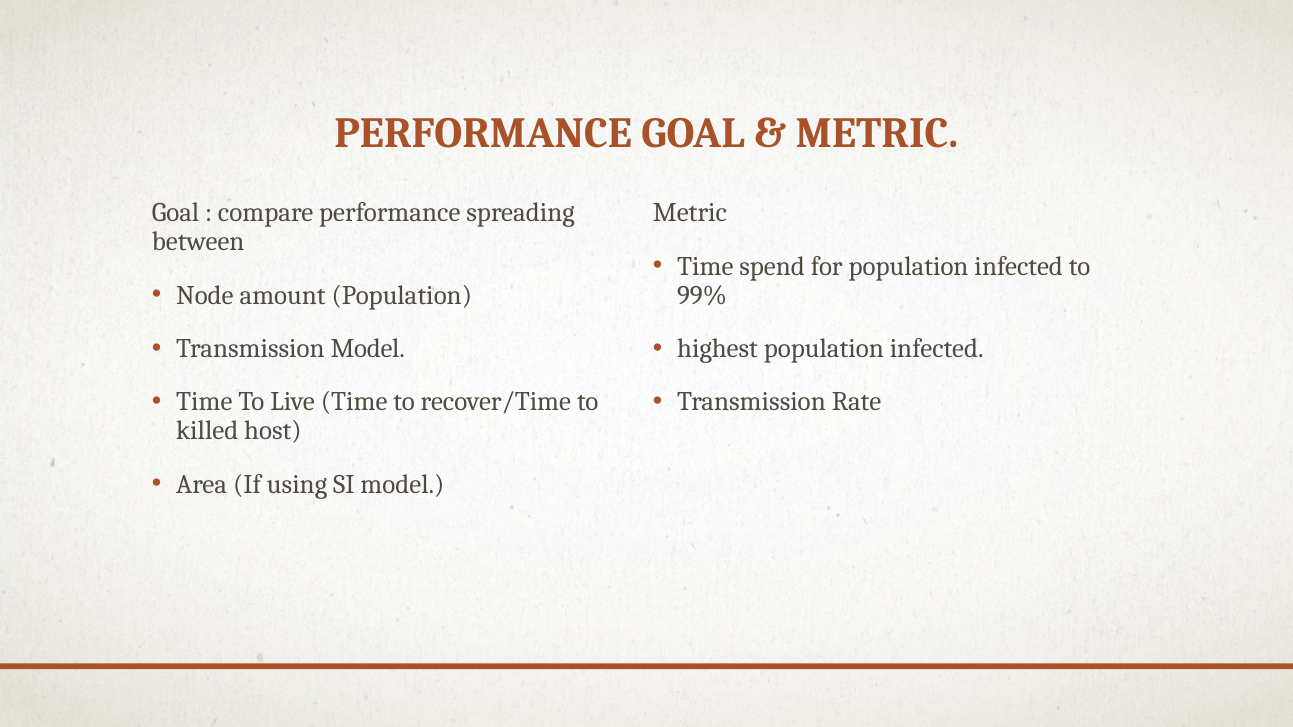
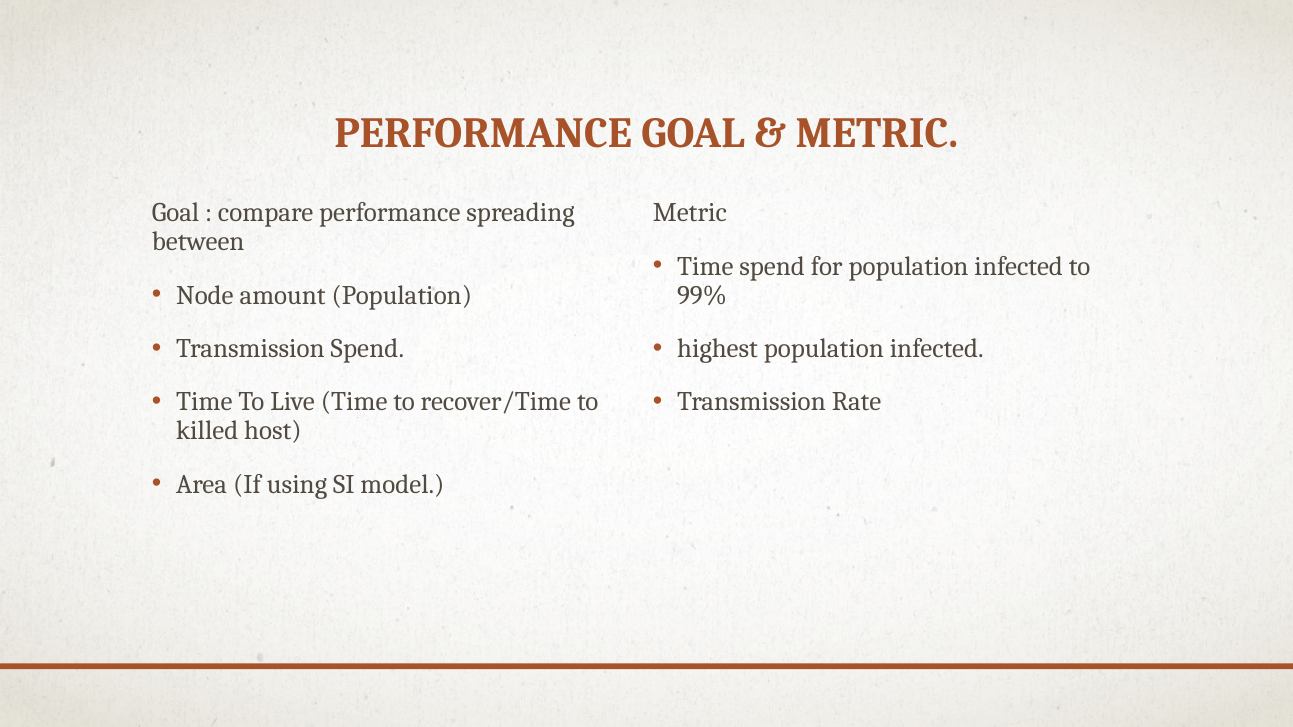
Transmission Model: Model -> Spend (367, 349)
